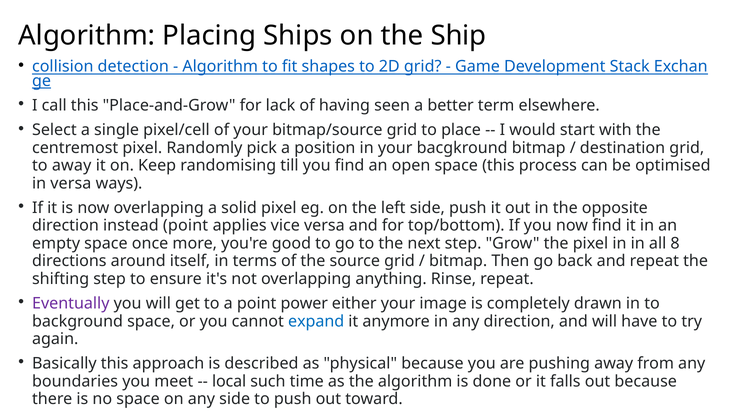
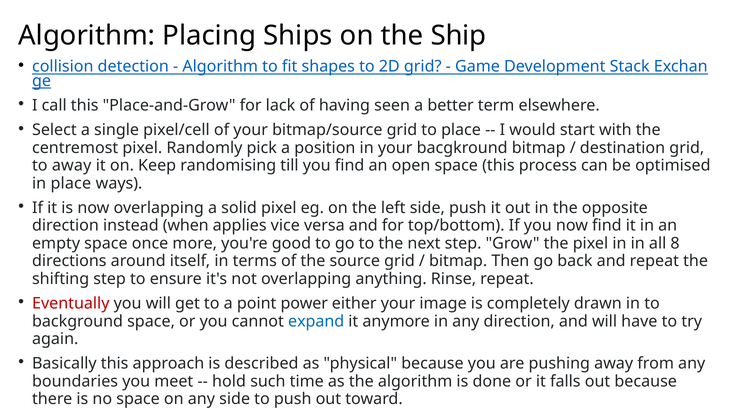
in versa: versa -> place (71, 183)
instead point: point -> when (186, 226)
Eventually colour: purple -> red (71, 303)
local: local -> hold (229, 381)
